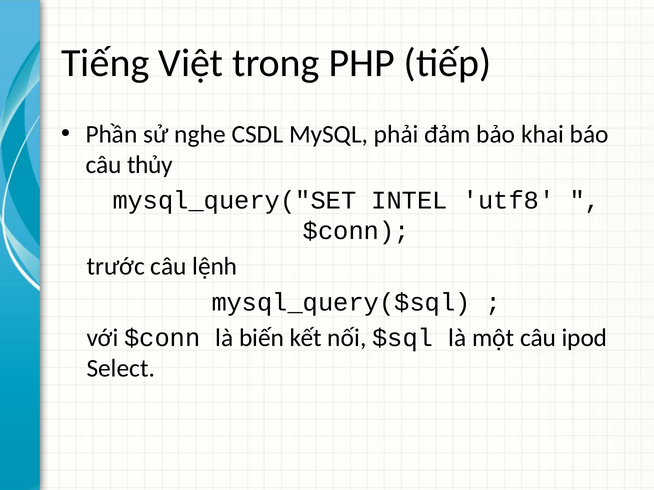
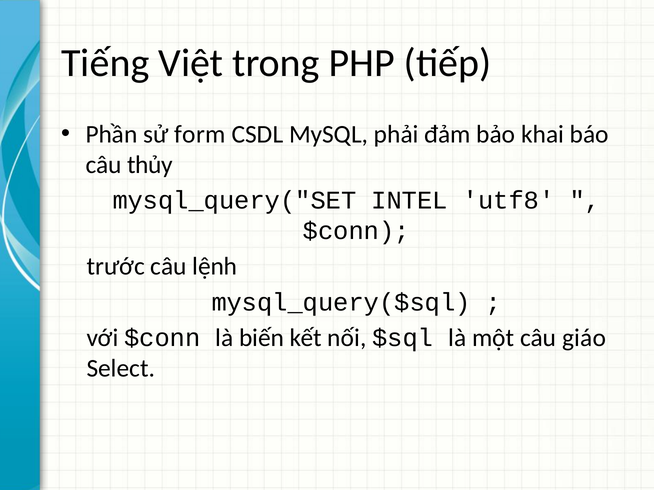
nghe: nghe -> form (200, 134)
ipod: ipod -> giáo (584, 338)
